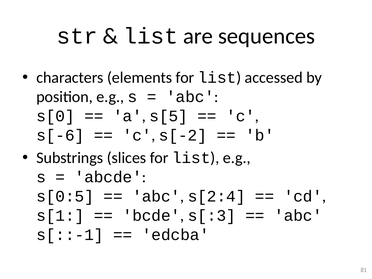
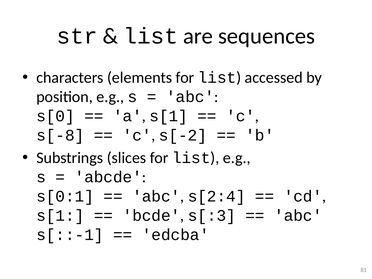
a s[5: s[5 -> s[1 (169, 116)
s[-6: s[-6 -> s[-8 (60, 135)
s[0:5: s[0:5 -> s[0:1 (65, 196)
